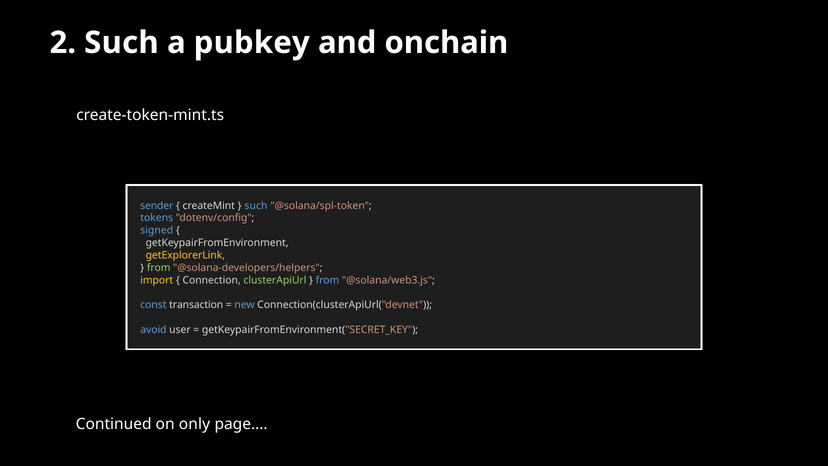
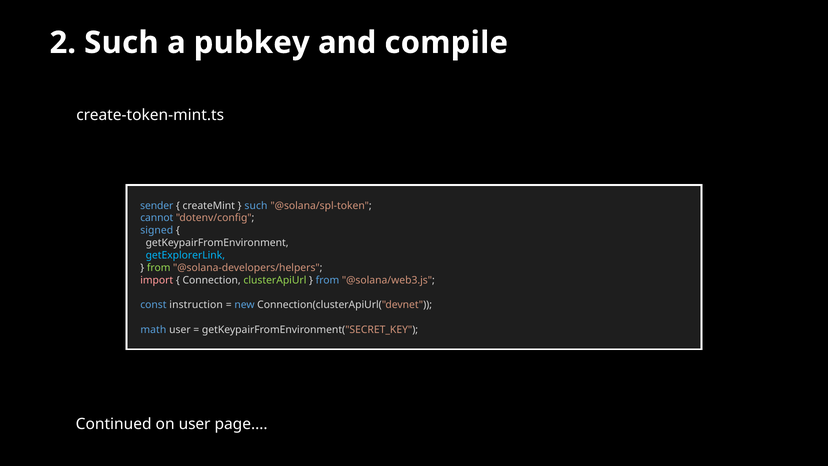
onchain: onchain -> compile (446, 43)
tokens: tokens -> cannot (157, 218)
getExplorerLink colour: yellow -> light blue (185, 255)
import colour: yellow -> pink (157, 280)
transaction: transaction -> instruction (196, 305)
avoid: avoid -> math (153, 330)
on only: only -> user (195, 424)
